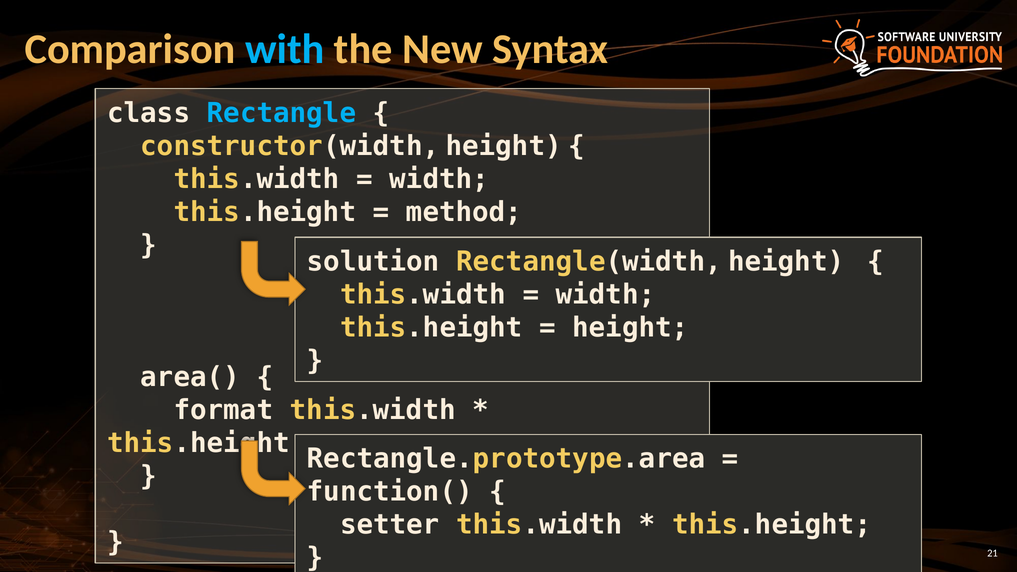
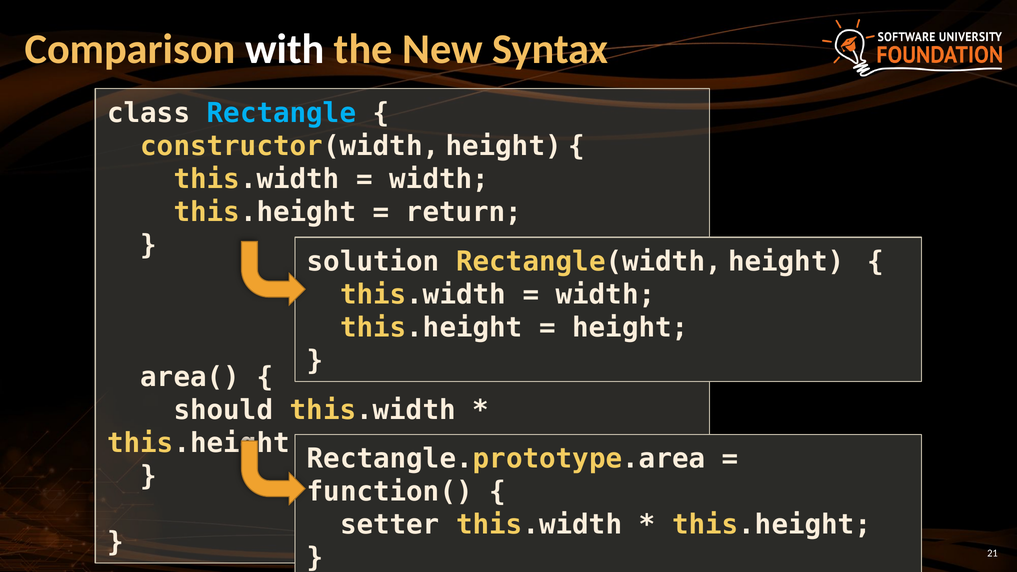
with colour: light blue -> white (285, 49)
method: method -> return (464, 212)
format: format -> should (223, 410)
